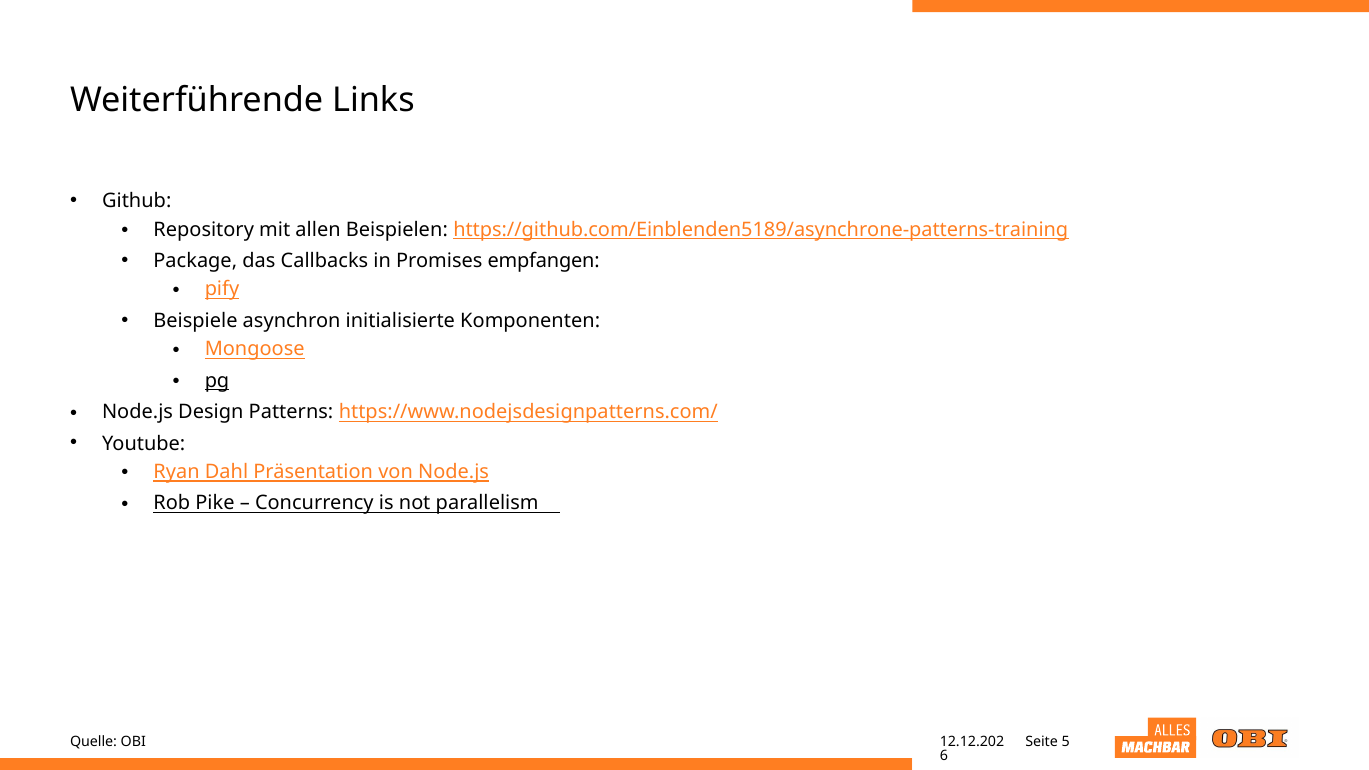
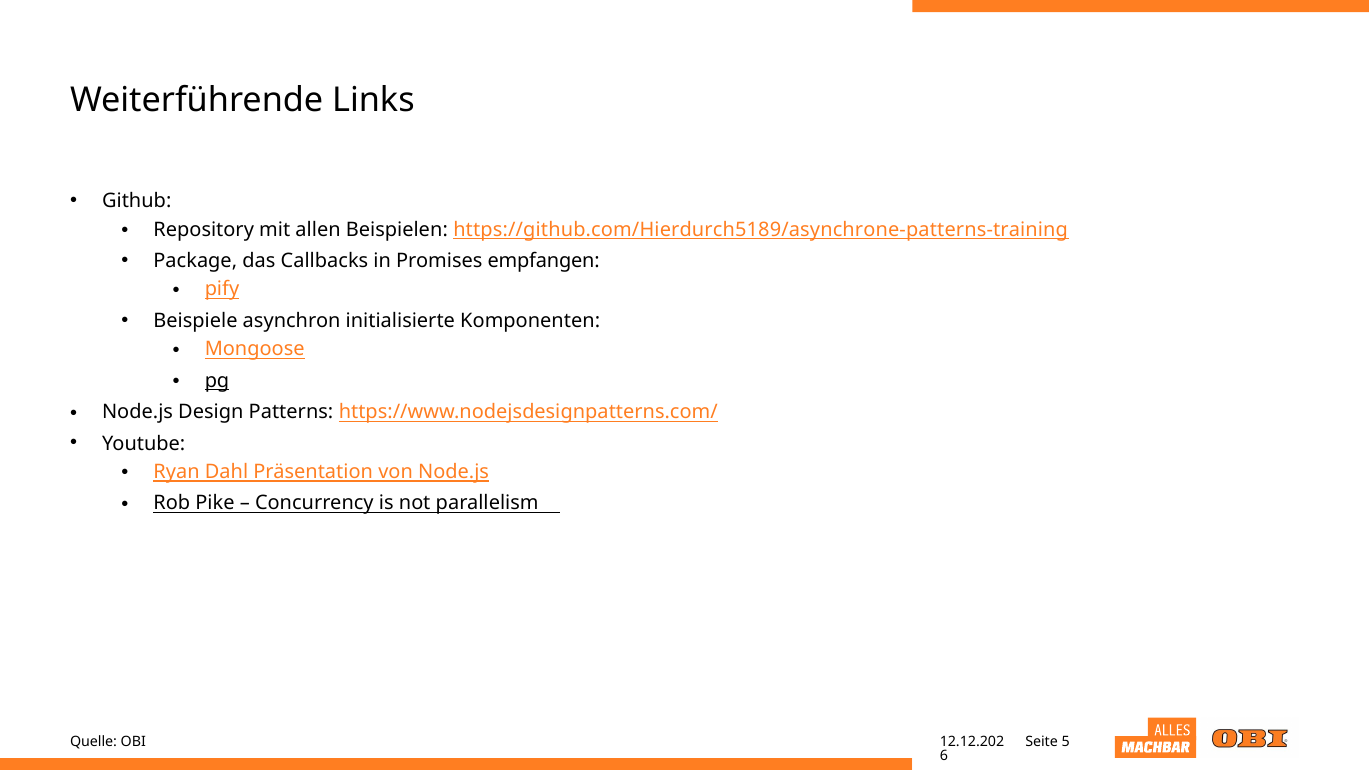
https://github.com/Einblenden5189/asynchrone-patterns-training: https://github.com/Einblenden5189/asynchrone-patterns-training -> https://github.com/Hierdurch5189/asynchrone-patterns-training (761, 230)
